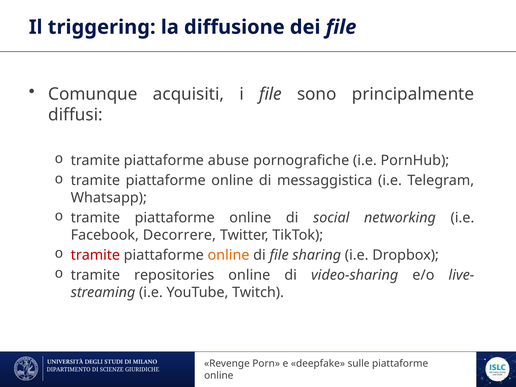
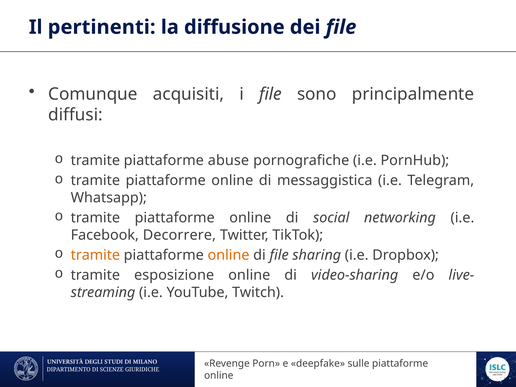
triggering: triggering -> pertinenti (102, 27)
tramite colour: red -> orange (95, 255)
repositories: repositories -> esposizione (174, 275)
